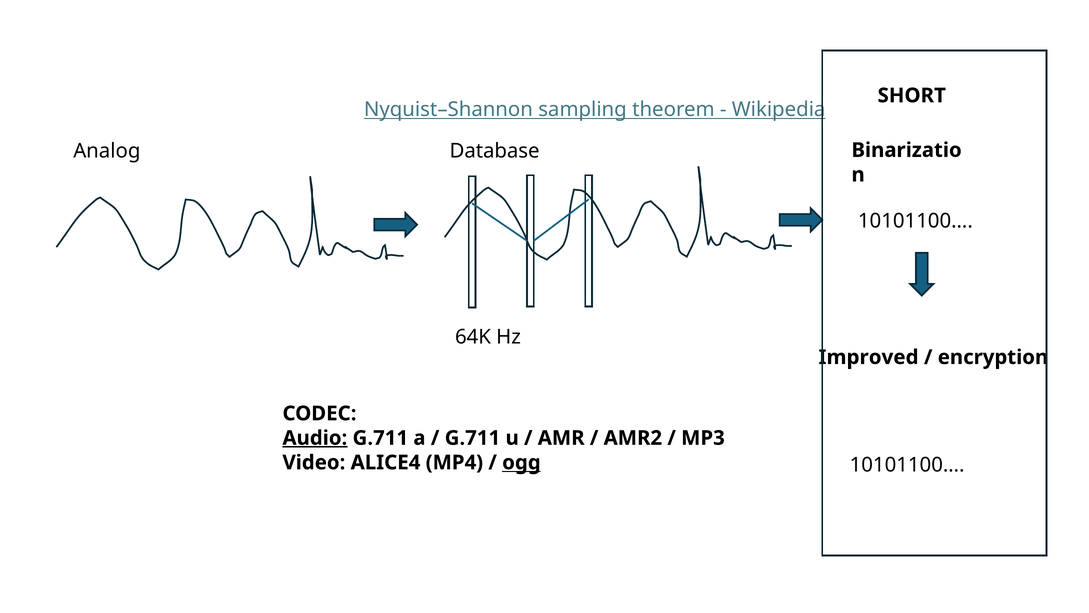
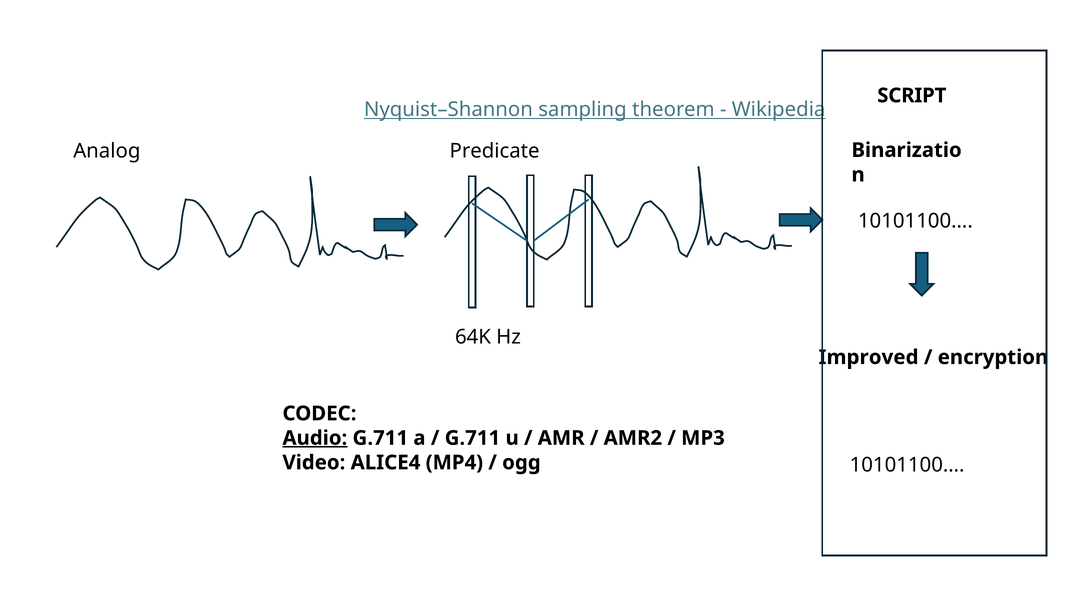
SHORT: SHORT -> SCRIPT (912, 95)
Database: Database -> Predicate (495, 151)
ogg underline: present -> none (521, 462)
